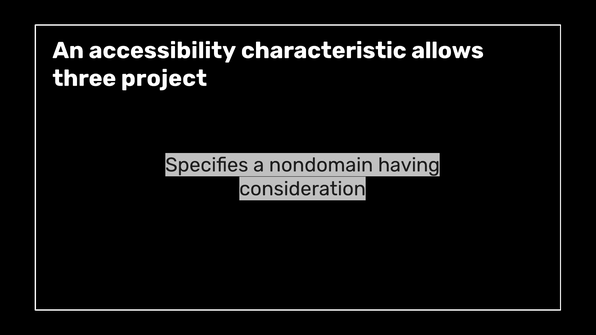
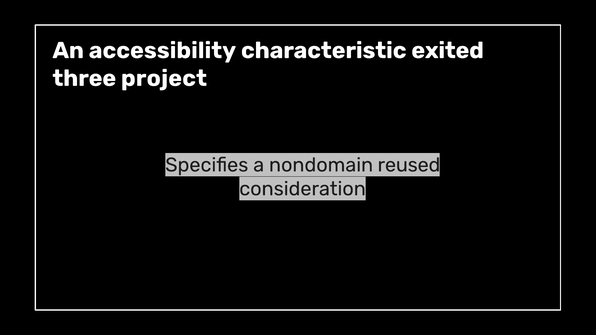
allows: allows -> exited (448, 50)
having: having -> reused (409, 165)
